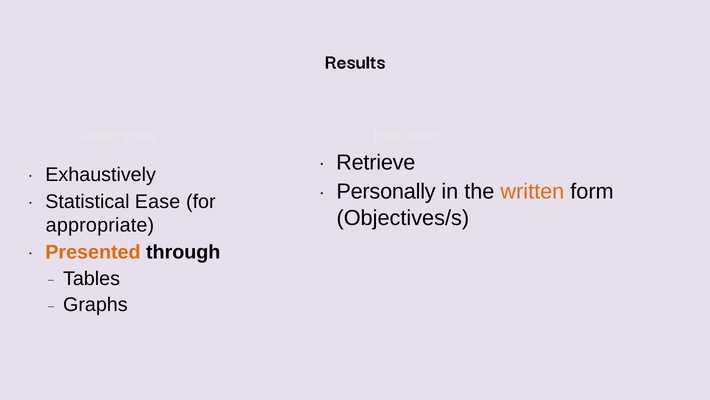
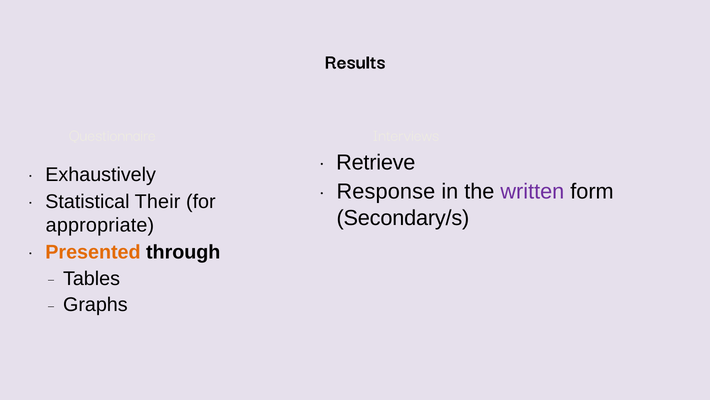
Personally: Personally -> Response (386, 191)
written colour: orange -> purple (532, 191)
Ease: Ease -> Their (158, 201)
Objectives/s: Objectives/s -> Secondary/s (403, 218)
